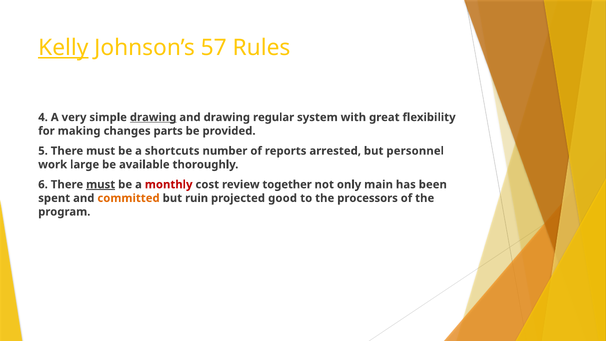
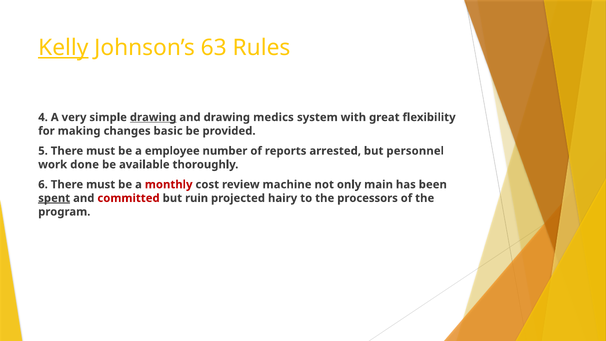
57: 57 -> 63 (214, 48)
regular: regular -> medics (273, 117)
parts: parts -> basic (168, 131)
shortcuts: shortcuts -> employee (172, 151)
large: large -> done (85, 165)
must underline: present -> none (101, 184)
together: together -> machine (287, 184)
spent underline: none -> present (54, 198)
committed colour: orange -> red (129, 198)
good: good -> hairy (283, 198)
